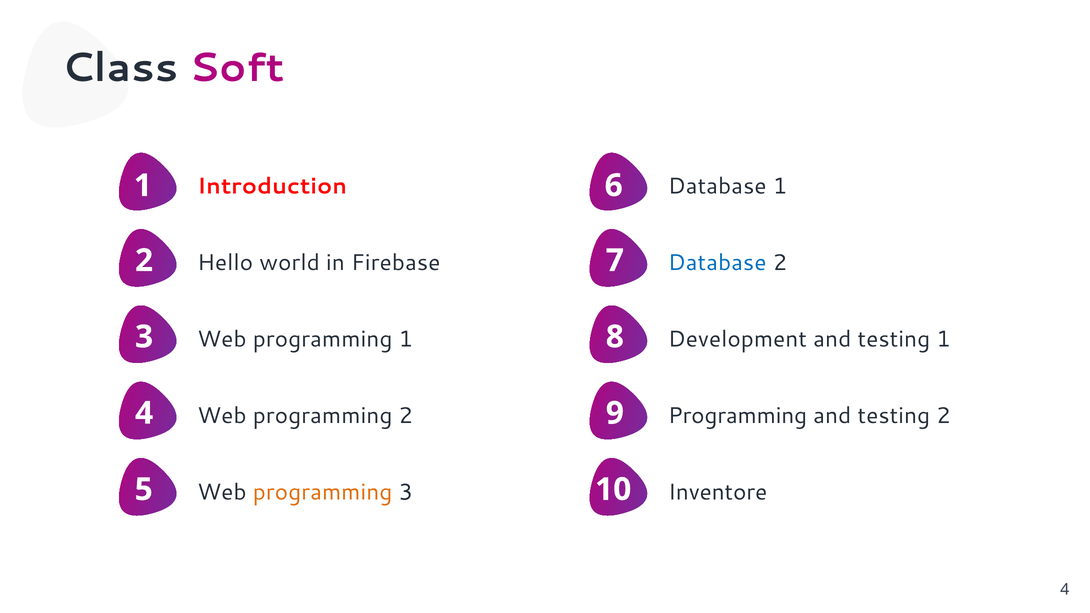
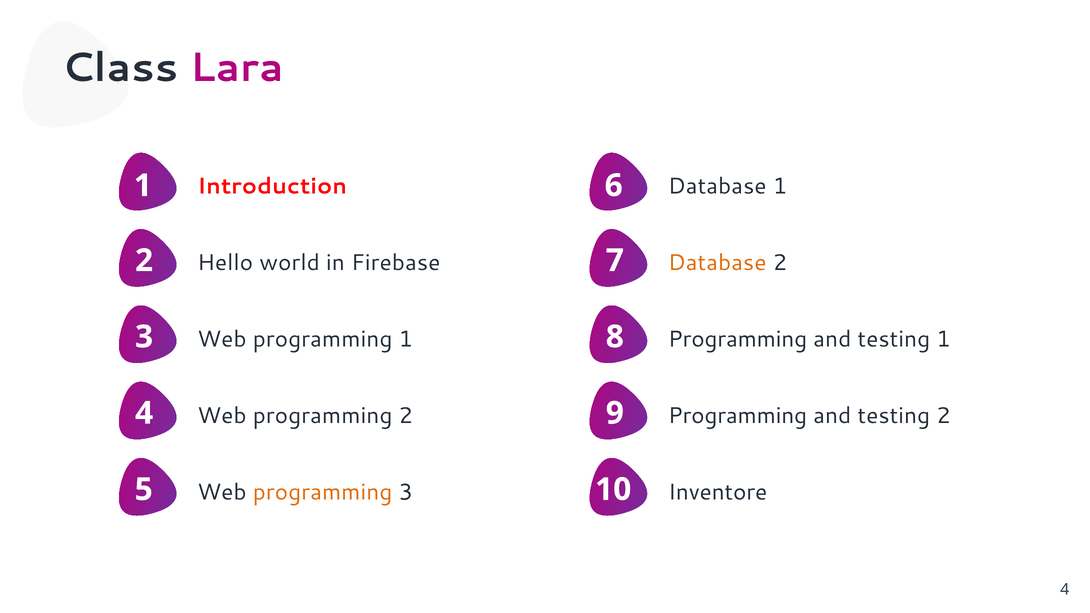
Soft: Soft -> Lara (237, 68)
Database colour: blue -> orange (717, 263)
Development: Development -> Programming (738, 339)
